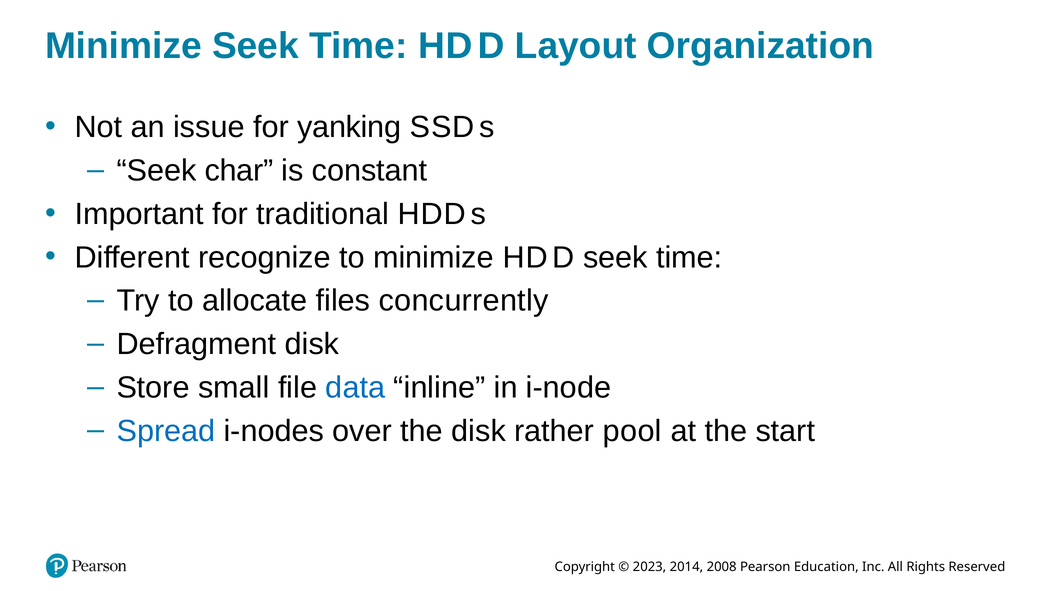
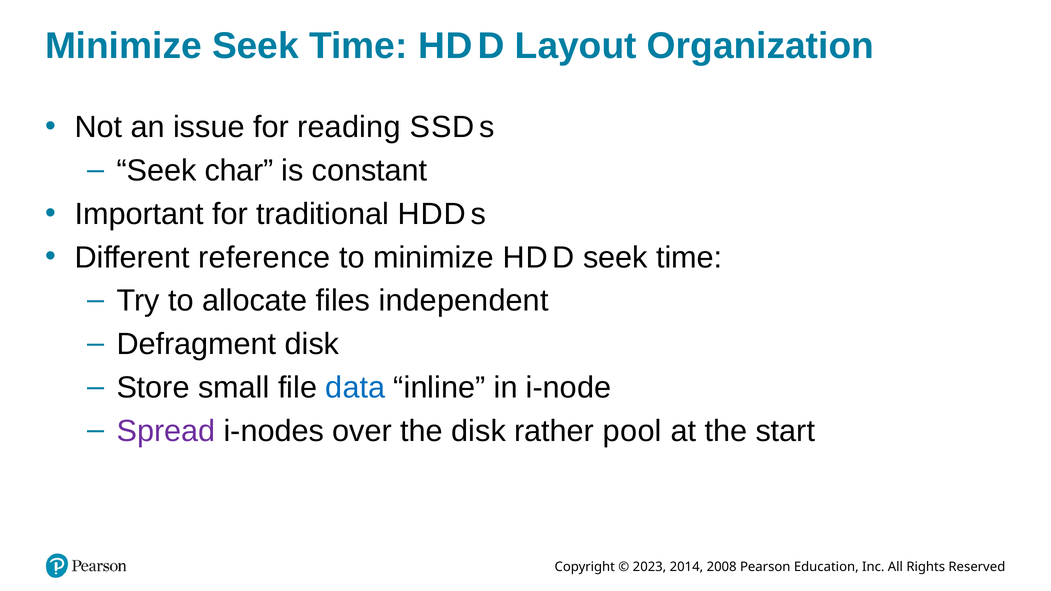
yanking: yanking -> reading (349, 127)
recognize: recognize -> reference (264, 258)
concurrently: concurrently -> independent (464, 301)
Spread colour: blue -> purple (166, 431)
